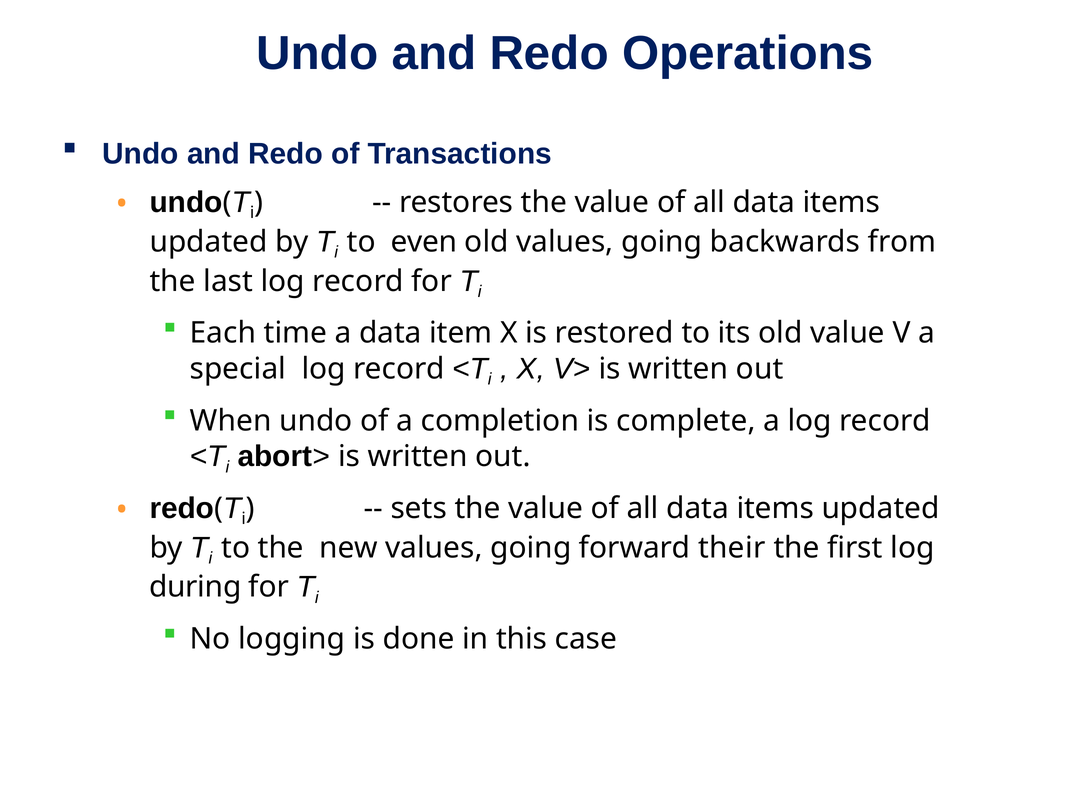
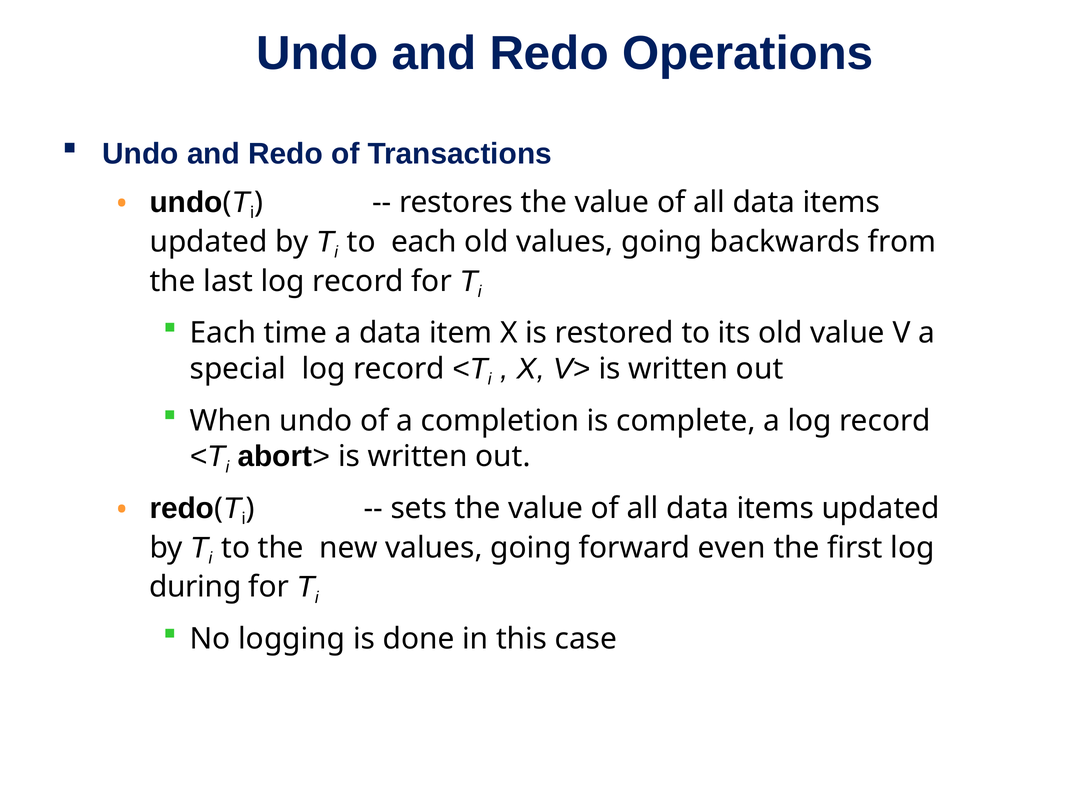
to even: even -> each (424, 242)
their: their -> even (732, 548)
